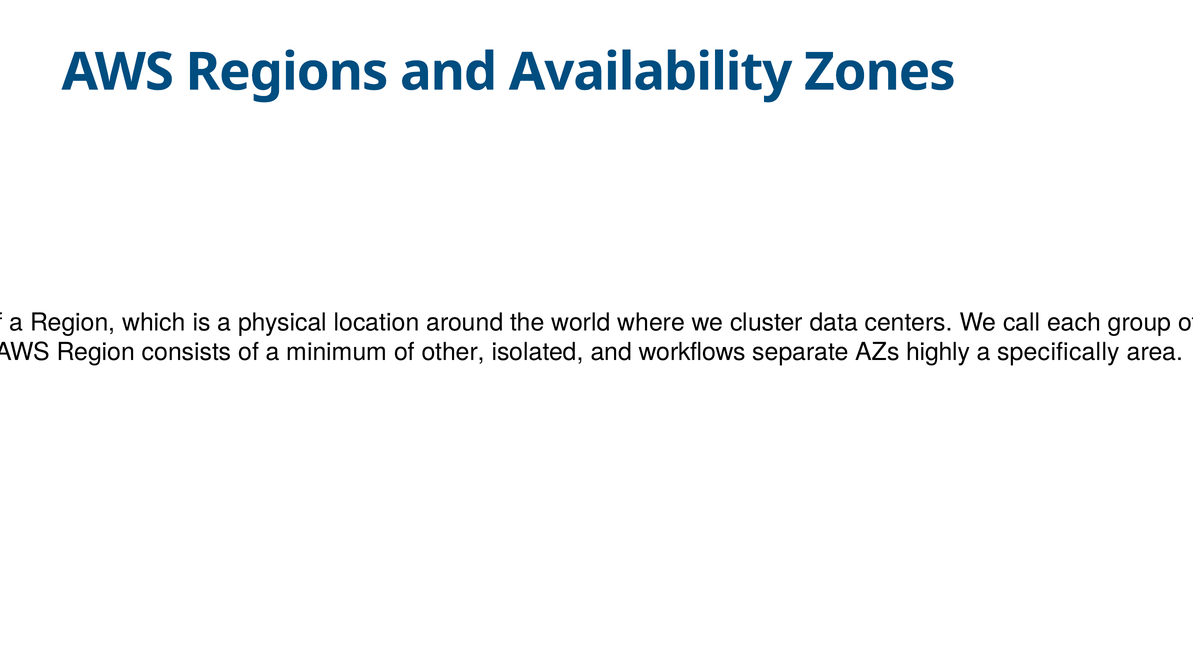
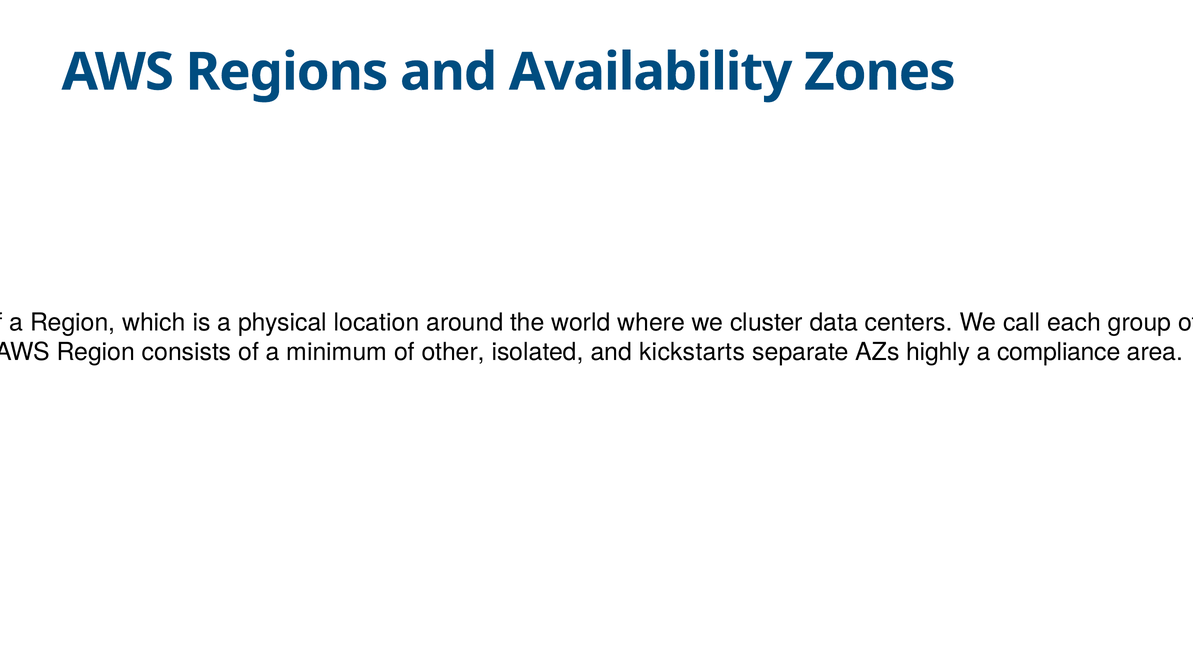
workflows: workflows -> kickstarts (692, 352)
specifically: specifically -> compliance (1059, 352)
